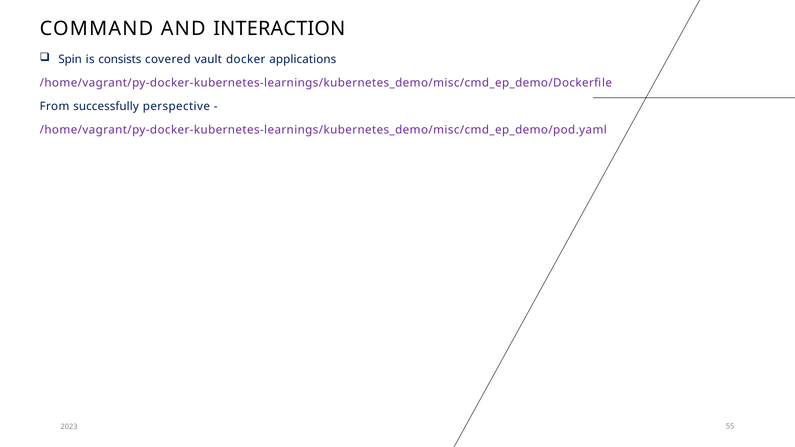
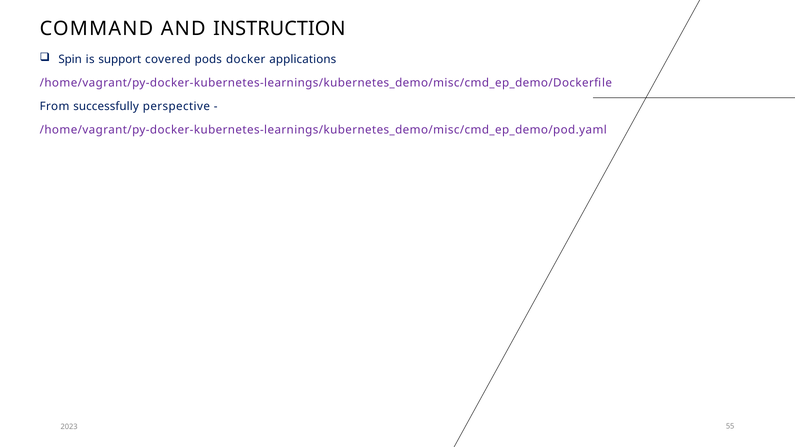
INTERACTION: INTERACTION -> INSTRUCTION (279, 29)
consists: consists -> support (120, 59)
vault: vault -> pods (208, 59)
